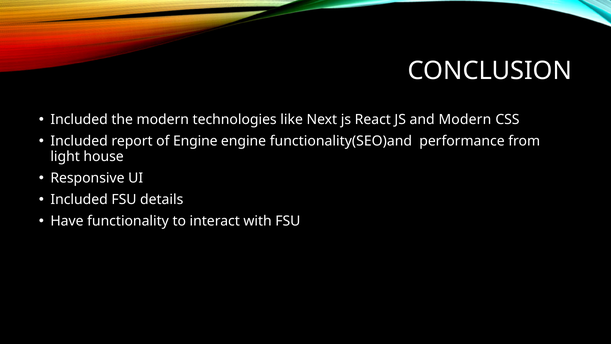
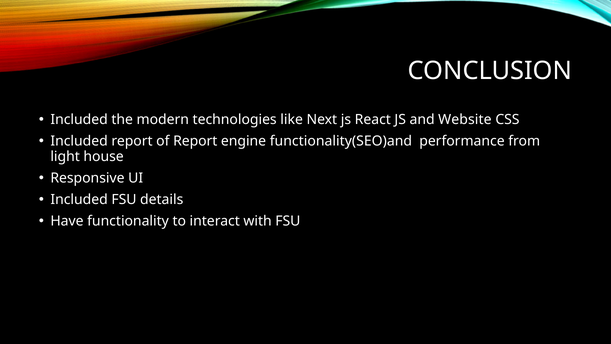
and Modern: Modern -> Website (465, 120)
of Engine: Engine -> Report (195, 141)
